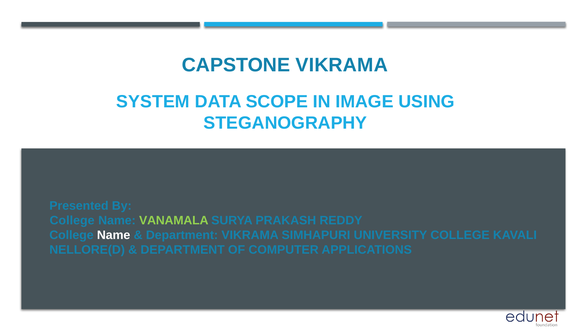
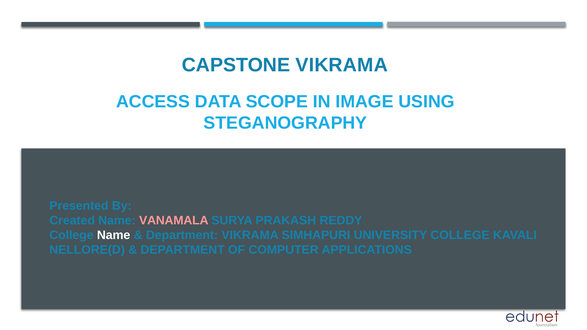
SYSTEM: SYSTEM -> ACCESS (153, 102)
College: College -> Created (72, 220)
VANAMALA colour: light green -> pink (174, 220)
